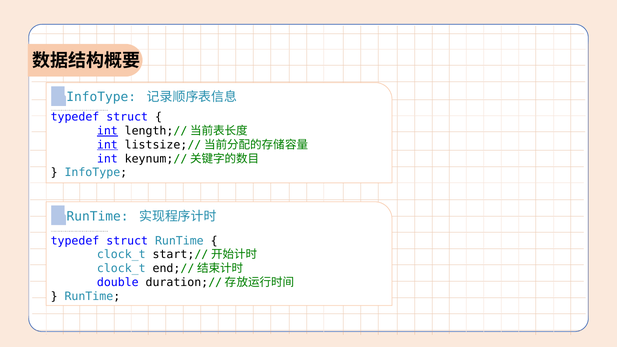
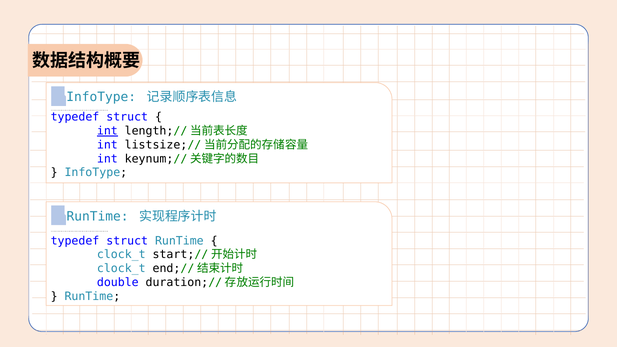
int underline: present -> none (107, 145)
